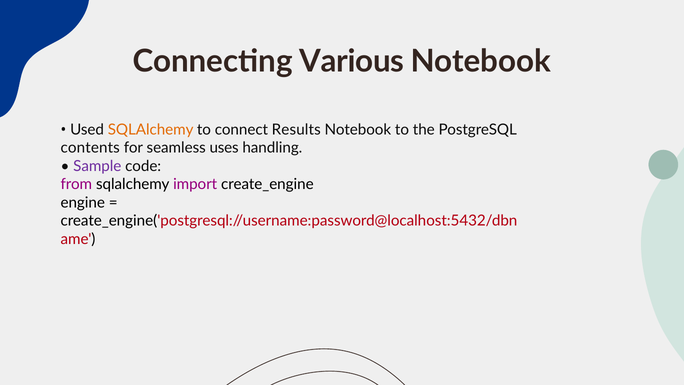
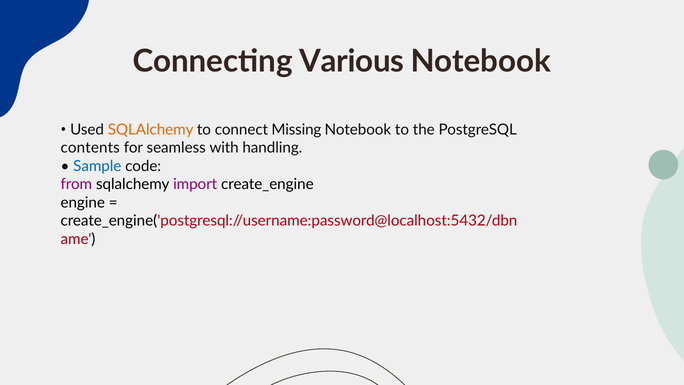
Results: Results -> Missing (296, 130)
uses: uses -> with (224, 148)
Sample colour: purple -> blue (97, 166)
